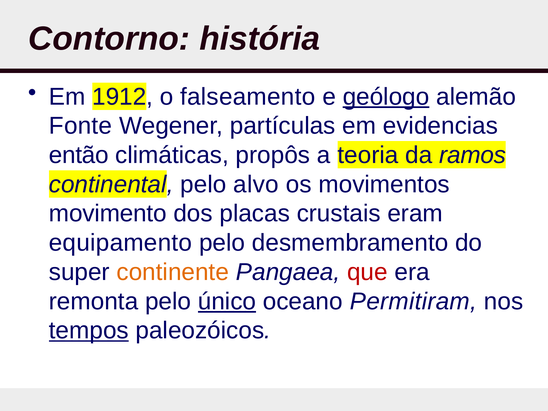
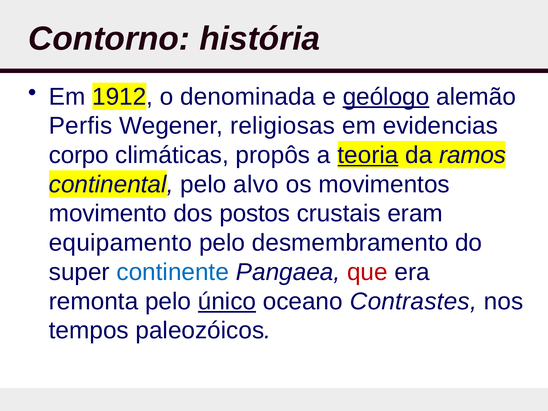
falseamento: falseamento -> denominada (248, 97)
Fonte: Fonte -> Perfis (81, 126)
partículas: partículas -> religiosas (283, 126)
então: então -> corpo (79, 155)
teoria underline: none -> present (368, 155)
placas: placas -> postos (255, 214)
continente colour: orange -> blue (173, 272)
Permitiram: Permitiram -> Contrastes (413, 301)
tempos underline: present -> none (89, 331)
